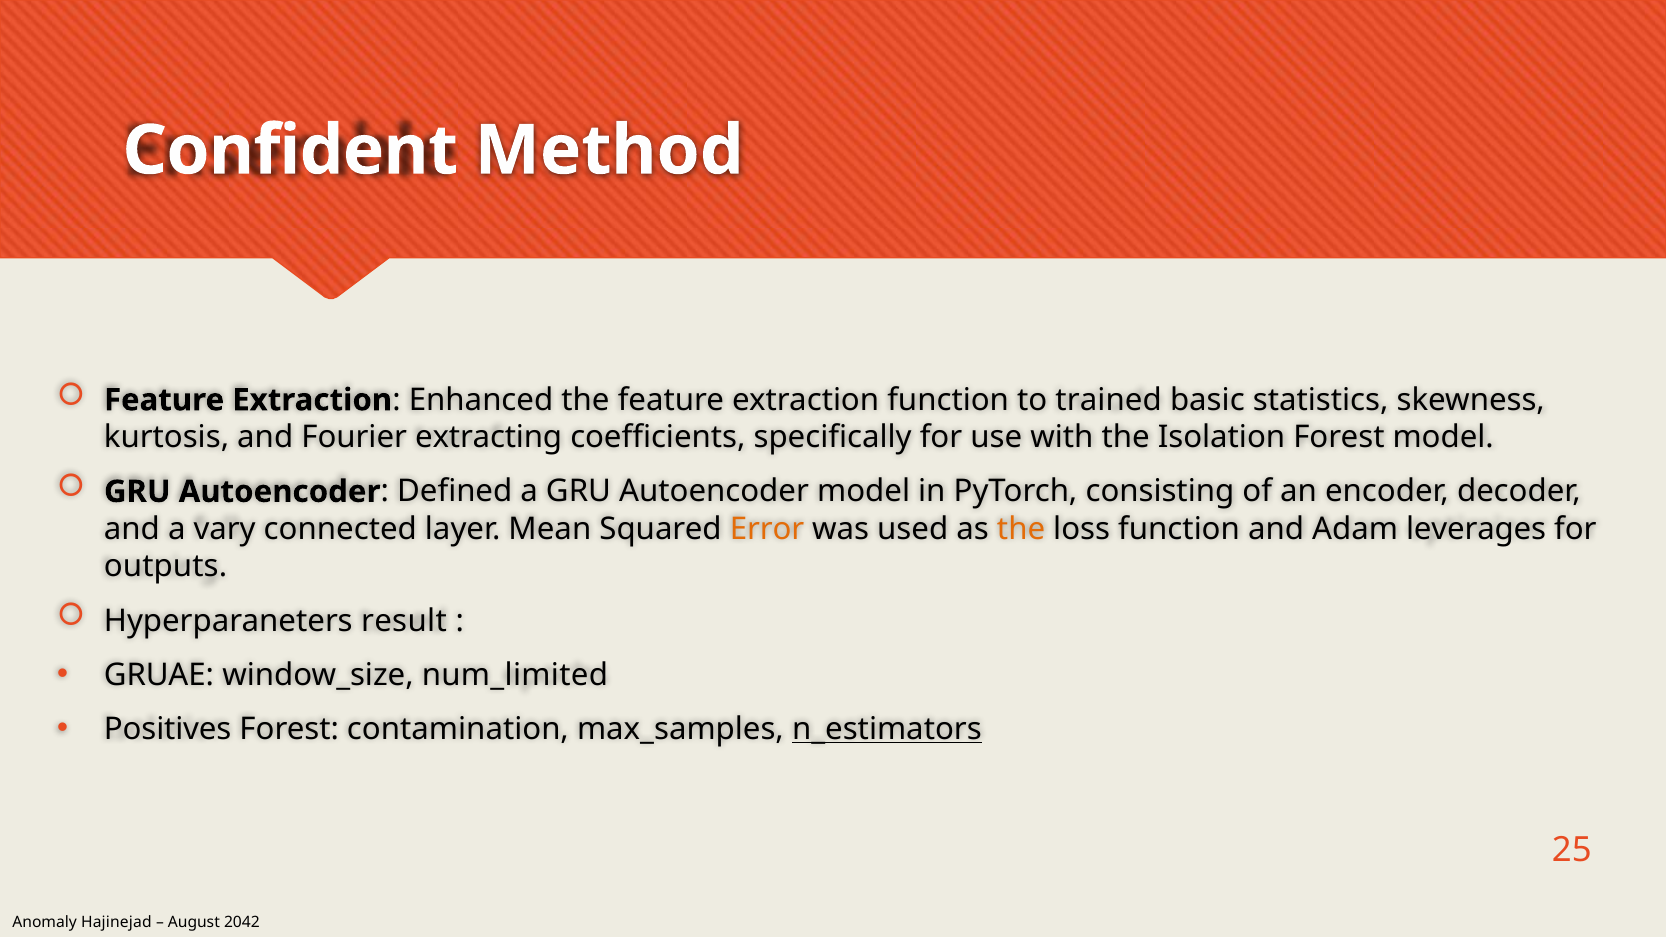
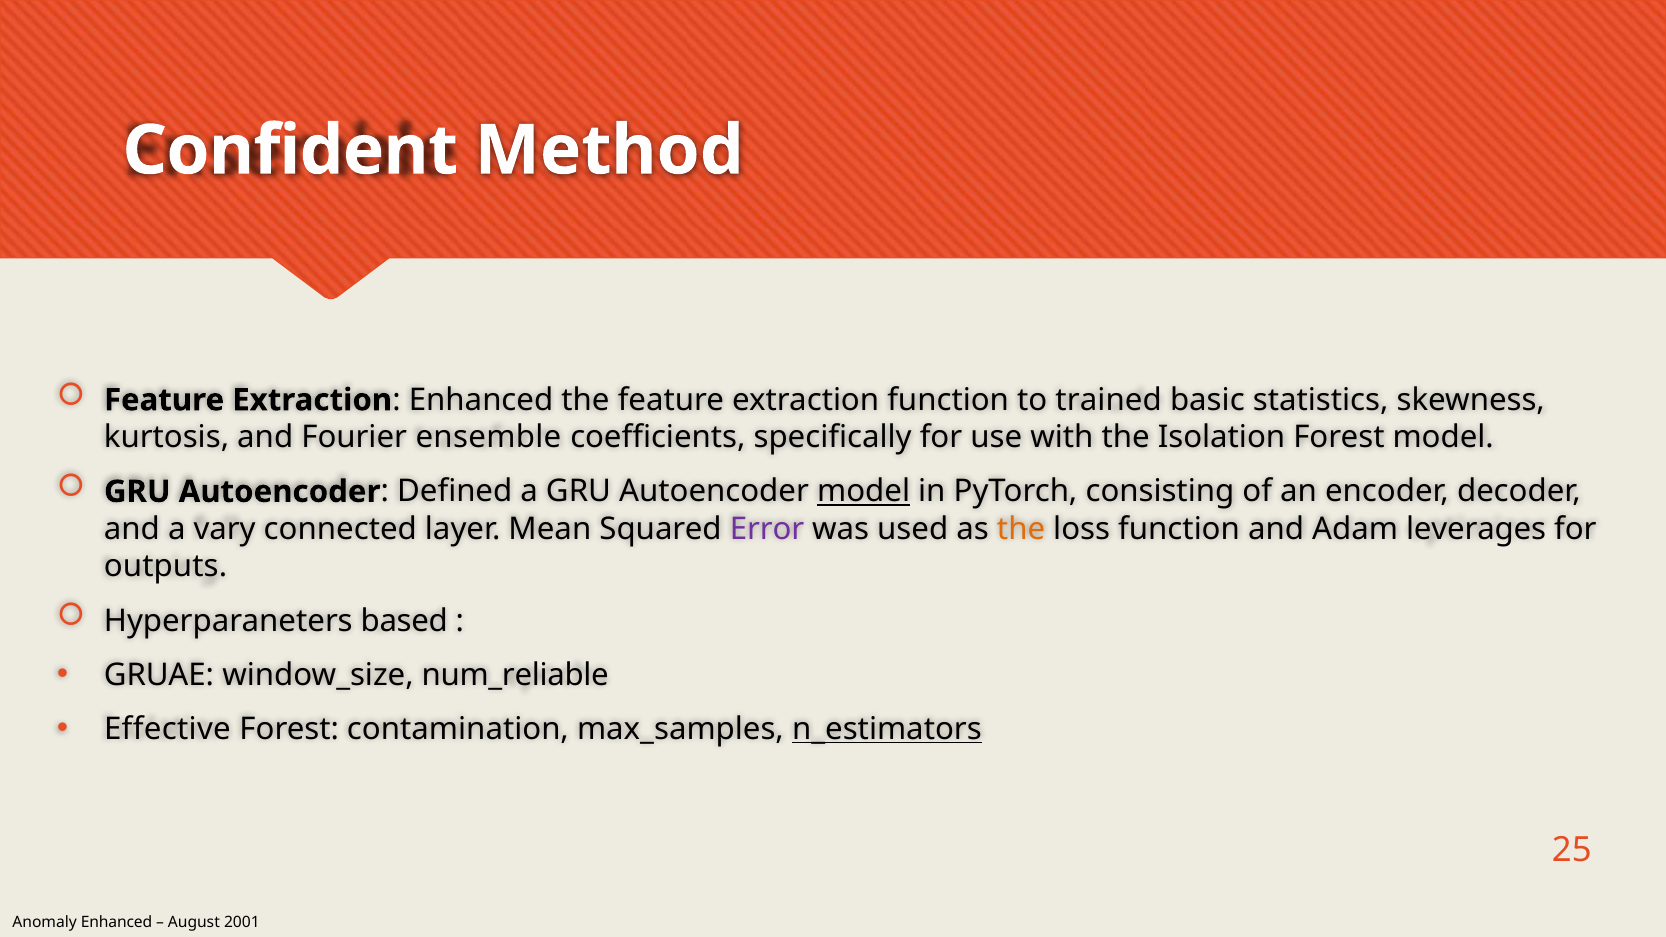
extracting: extracting -> ensemble (488, 438)
model underline: none -> present (864, 492)
Error colour: orange -> purple (767, 529)
result: result -> based (404, 621)
num_limited: num_limited -> num_reliable (515, 675)
Positives: Positives -> Effective (167, 729)
Anomaly Hajinejad: Hajinejad -> Enhanced (117, 923)
2042: 2042 -> 2001 (242, 923)
